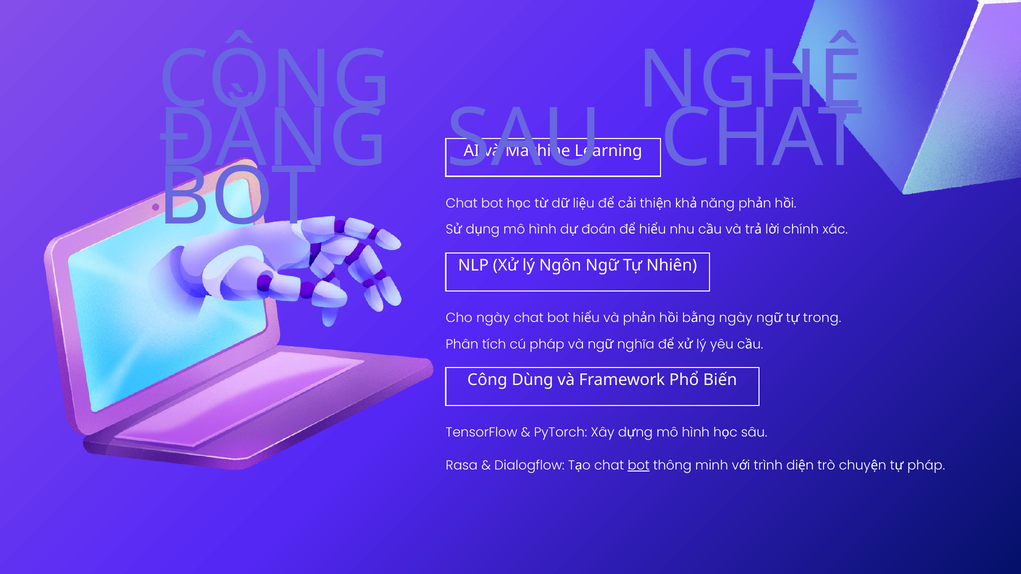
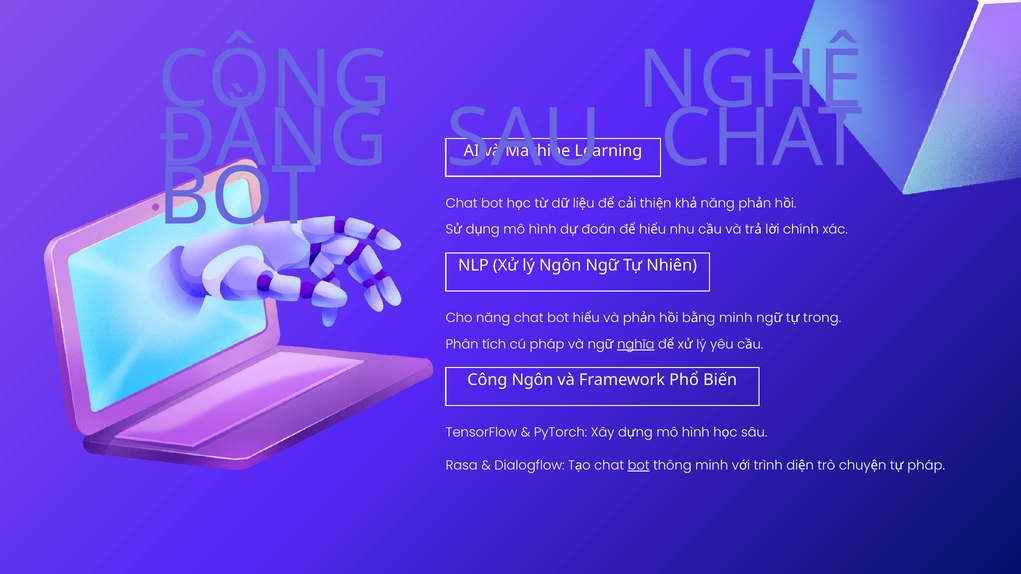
Cho ngày: ngày -> năng (493, 318)
ngày: ngày -> minh (736, 318)
nghĩa underline: none -> present (636, 344)
Công Dùng: Dùng -> Ngôn (533, 380)
